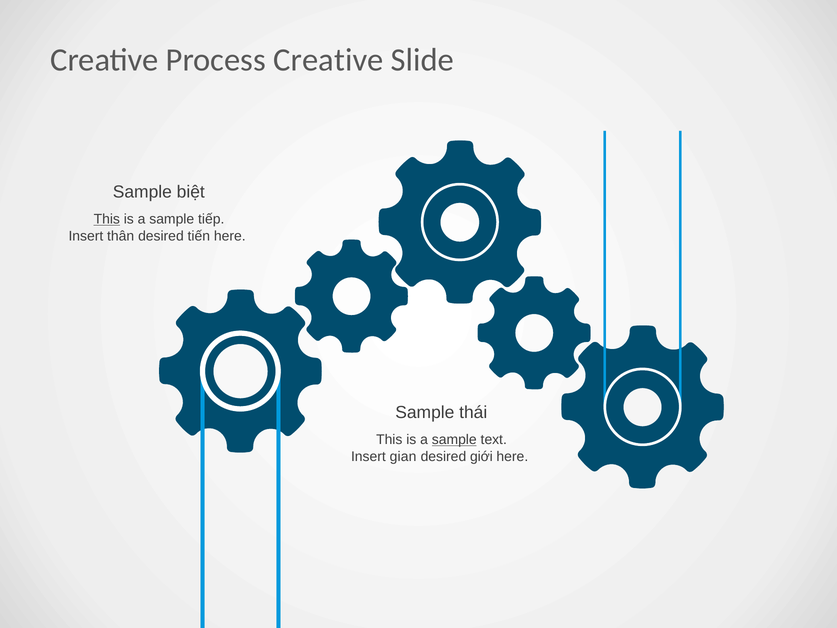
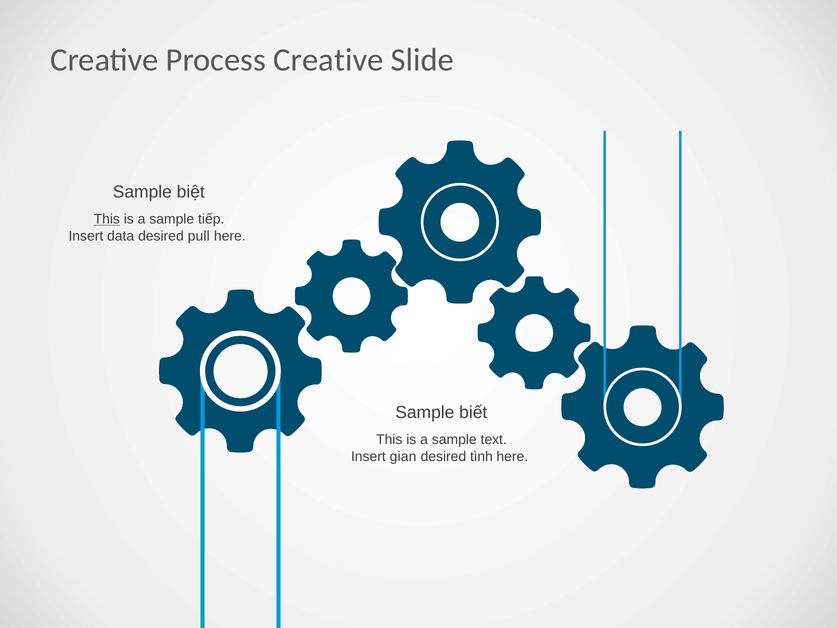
thân: thân -> data (121, 236)
tiến: tiến -> pull (199, 236)
thái: thái -> biết (473, 413)
sample underline: present -> none (454, 440)
giới: giới -> tình (481, 456)
